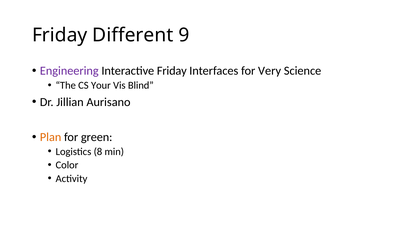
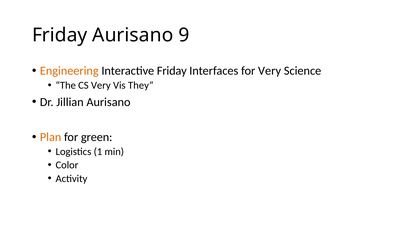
Friday Different: Different -> Aurisano (133, 35)
Engineering colour: purple -> orange (69, 71)
CS Your: Your -> Very (101, 85)
Blind: Blind -> They (141, 85)
8: 8 -> 1 (98, 152)
